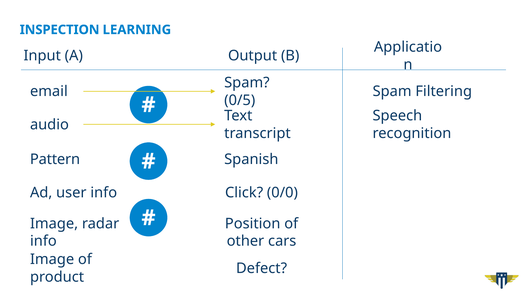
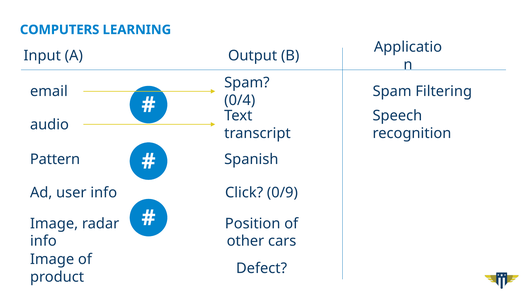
INSPECTION: INSPECTION -> COMPUTERS (60, 30)
0/5: 0/5 -> 0/4 (240, 100)
0/0: 0/0 -> 0/9 (282, 192)
